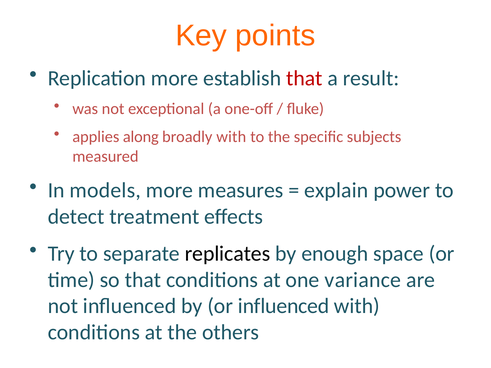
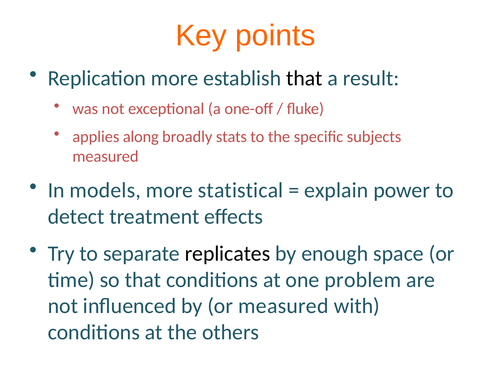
that colour: red -> black (304, 78)
broadly with: with -> stats (231, 137)
measures: measures -> statistical (241, 191)
variance: variance -> problem (363, 280)
or influenced: influenced -> measured (283, 306)
